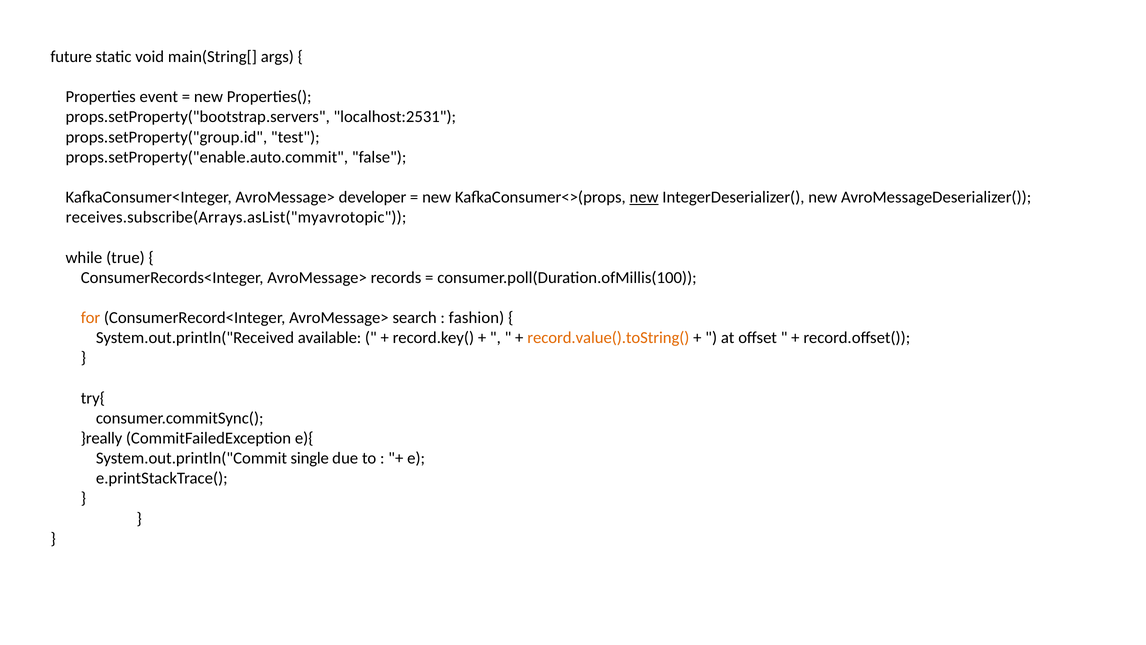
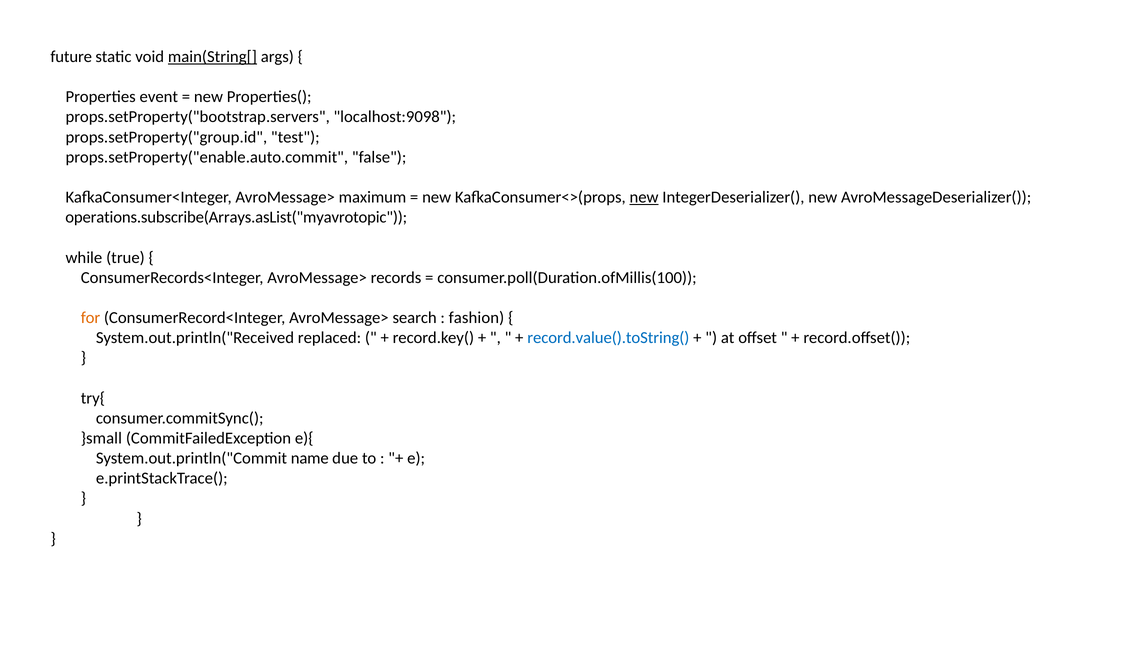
main(String[ underline: none -> present (212, 57)
localhost:2531: localhost:2531 -> localhost:9098 (395, 117)
developer: developer -> maximum (373, 197)
receives.subscribe(Arrays.asList("myavrotopic: receives.subscribe(Arrays.asList("myavrotopic -> operations.subscribe(Arrays.asList("myavrotopic (236, 217)
available: available -> replaced (329, 338)
record.value().toString( colour: orange -> blue (608, 338)
}really: }really -> }small (101, 438)
single: single -> name (310, 458)
